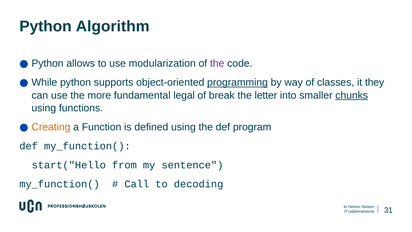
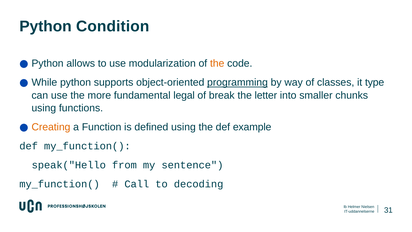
Algorithm: Algorithm -> Condition (113, 26)
the colour: purple -> orange (217, 63)
they: they -> type (375, 82)
chunks underline: present -> none (352, 95)
program: program -> example (252, 127)
start("Hello: start("Hello -> speak("Hello (69, 165)
